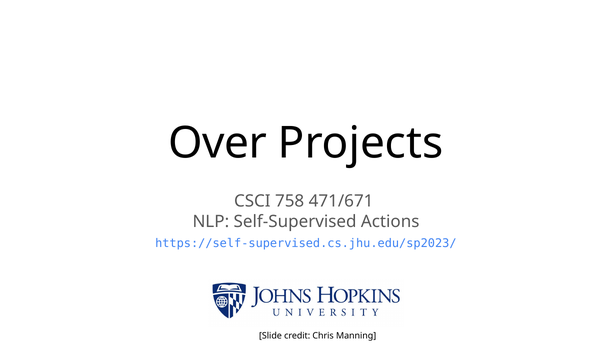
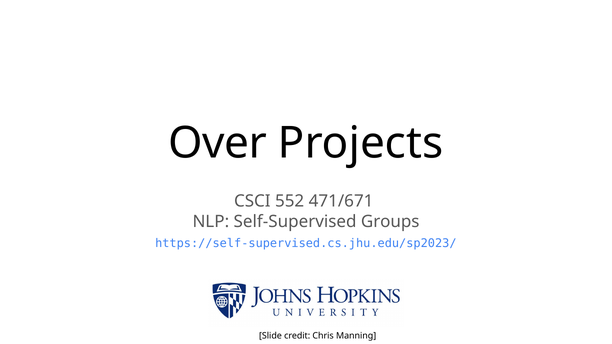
758: 758 -> 552 (290, 201)
Actions: Actions -> Groups (390, 222)
